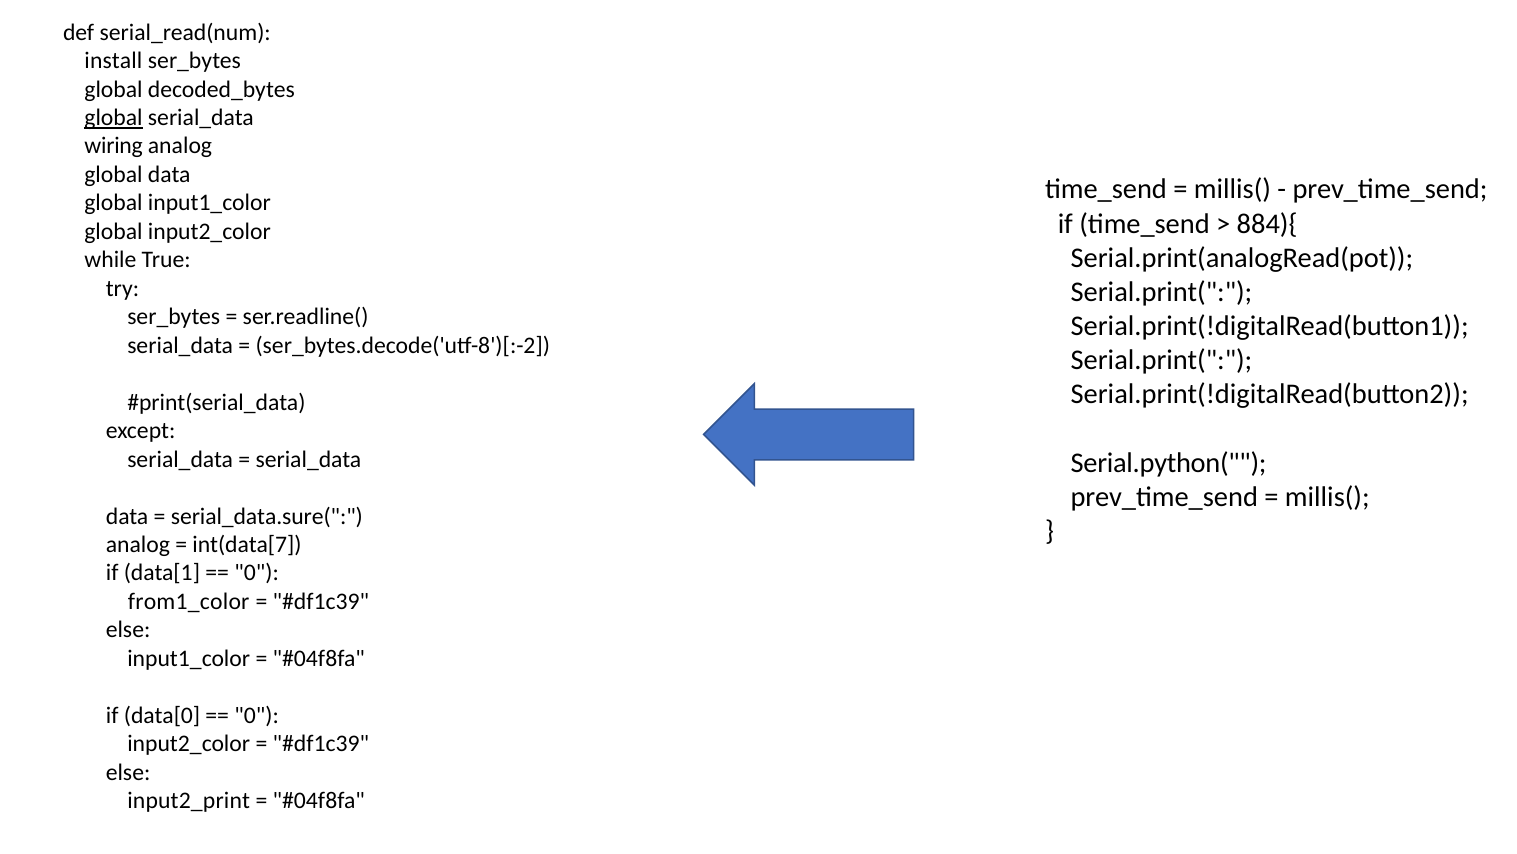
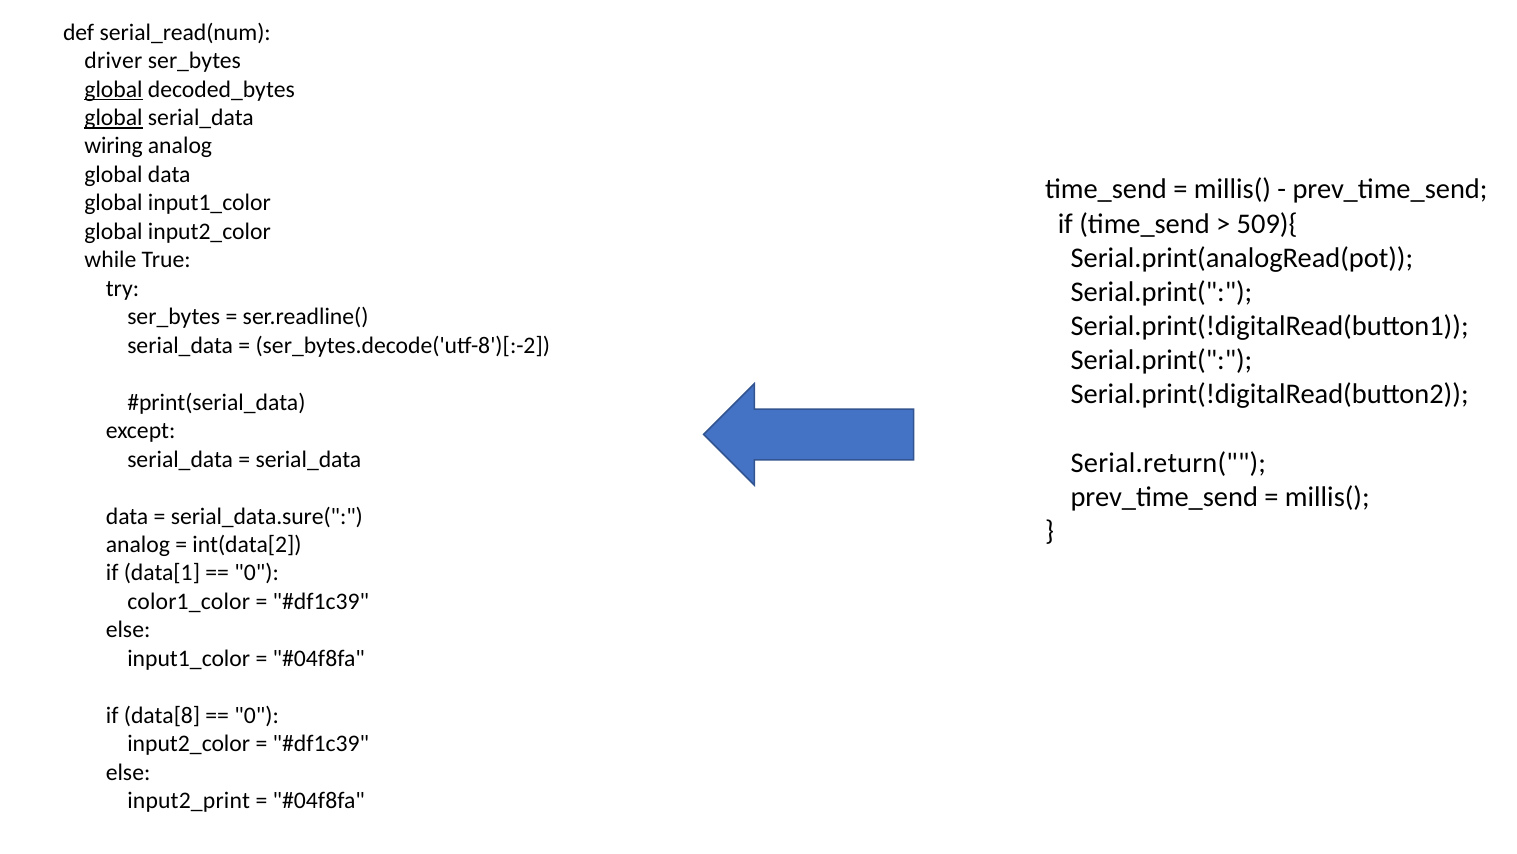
install: install -> driver (113, 61)
global underline: none -> present (114, 89)
884){: 884){ -> 509){ (1267, 224)
Serial.python(: Serial.python( -> Serial.return( (1168, 463)
int(data[7: int(data[7 -> int(data[2 (247, 544)
from1_color: from1_color -> color1_color (189, 601)
data[0: data[0 -> data[8 (162, 715)
